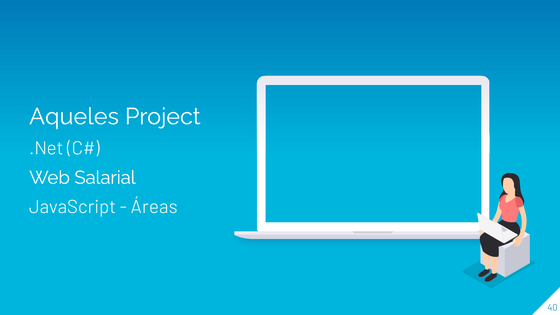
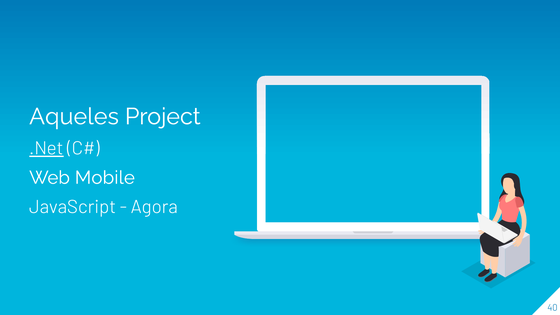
.Net underline: none -> present (46, 148)
Salarial: Salarial -> Mobile (105, 178)
Áreas: Áreas -> Agora (154, 207)
